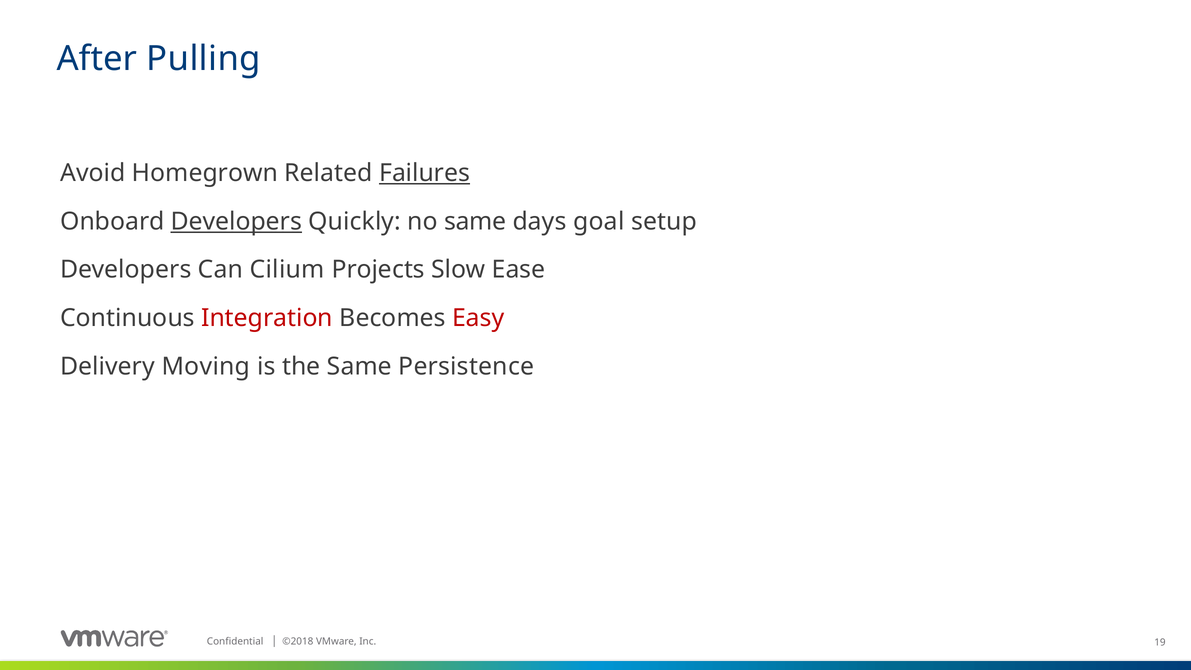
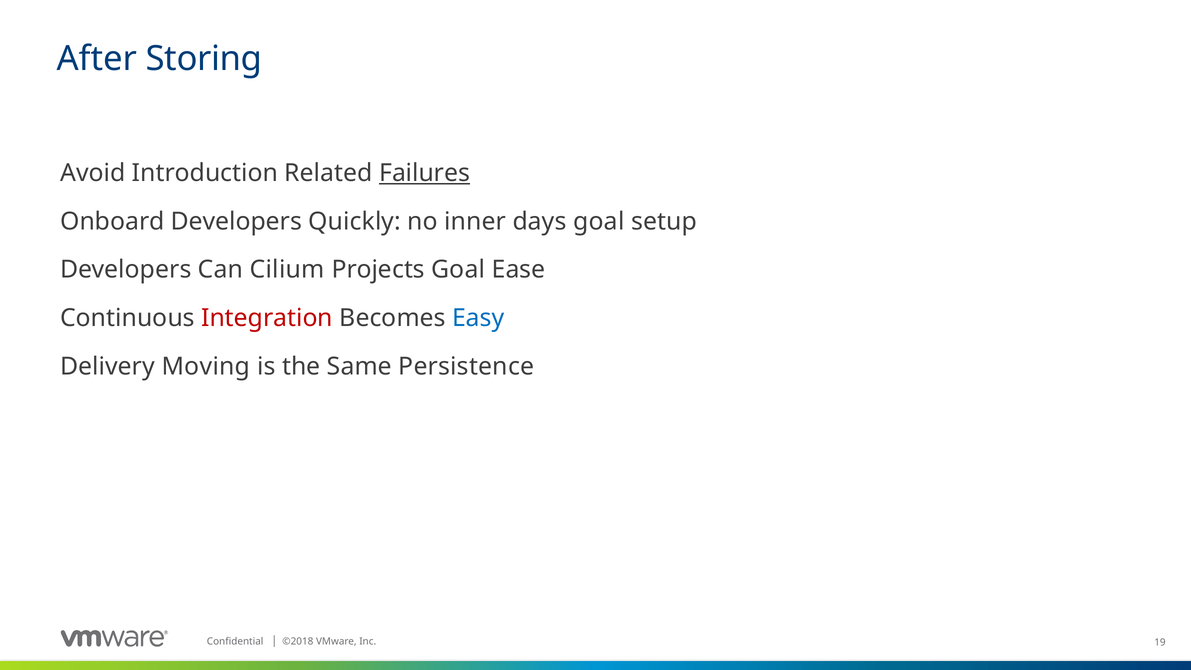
Pulling: Pulling -> Storing (204, 59)
Homegrown: Homegrown -> Introduction (205, 173)
Developers underline: present -> none (236, 221)
no same: same -> inner (475, 221)
Projects Slow: Slow -> Goal (458, 270)
Easy colour: red -> blue (478, 318)
